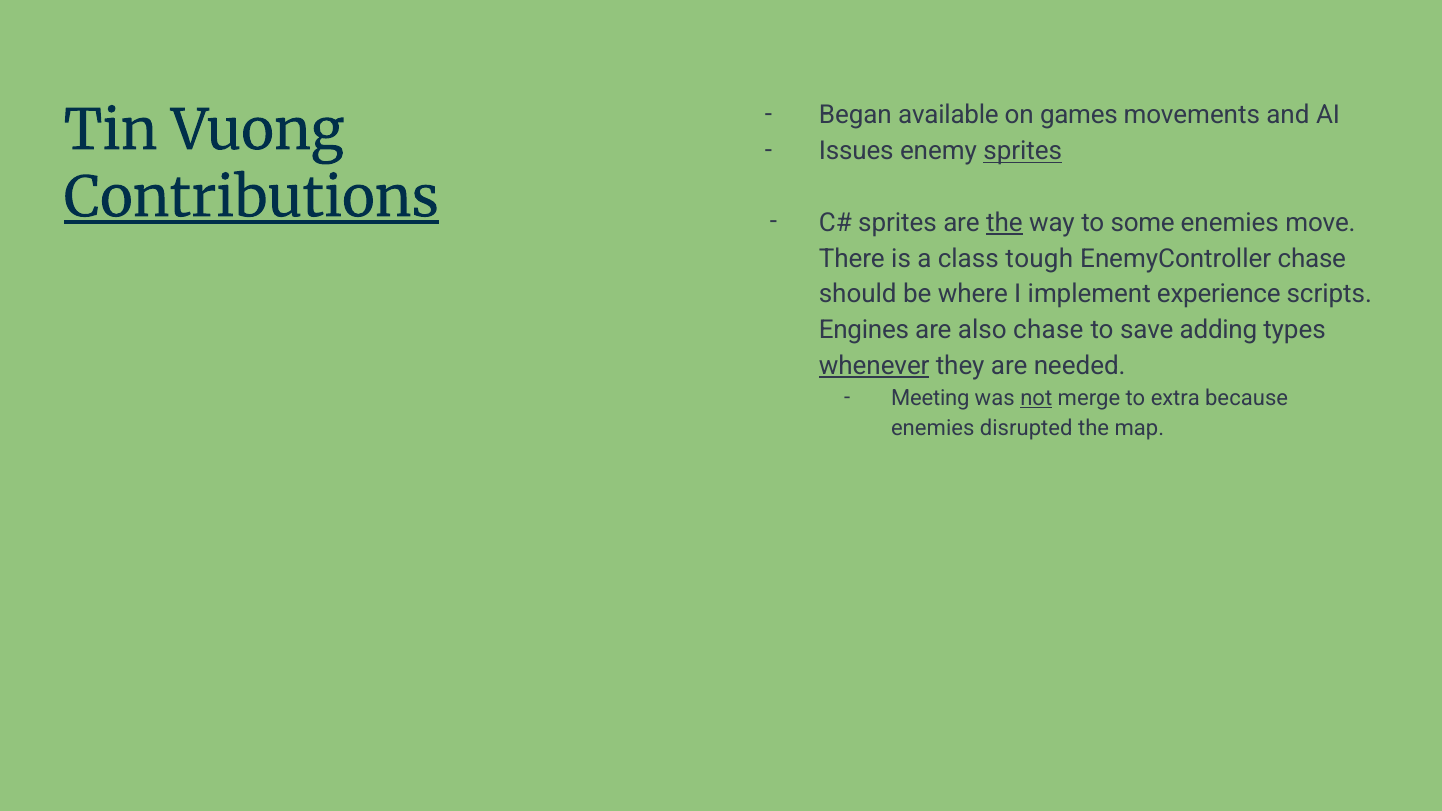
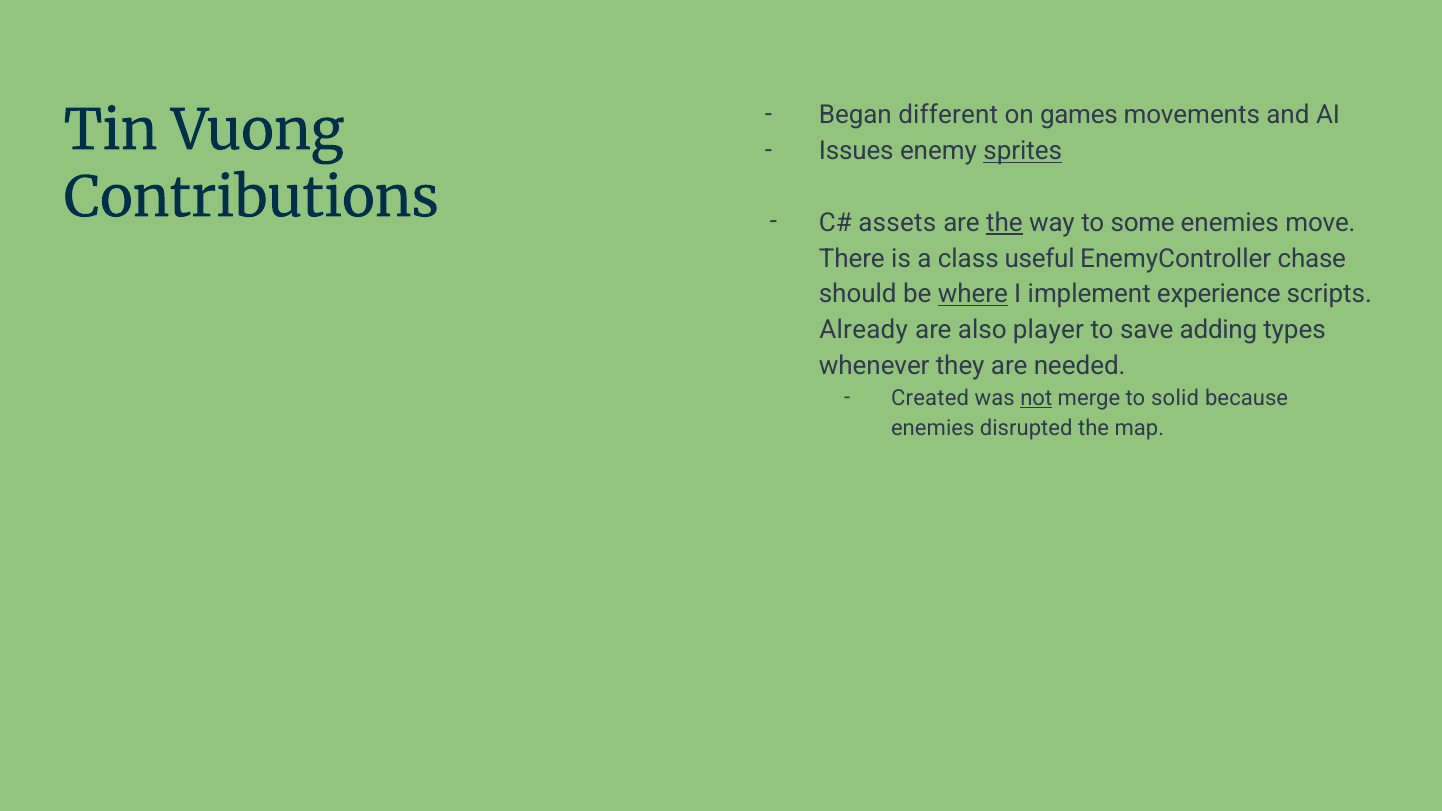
available: available -> different (948, 115)
Contributions underline: present -> none (251, 198)
sprites: sprites -> assets (897, 223)
tough: tough -> useful (1040, 258)
where underline: none -> present (973, 294)
Engines: Engines -> Already (864, 330)
also chase: chase -> player (1048, 330)
whenever underline: present -> none (874, 366)
Meeting: Meeting -> Created (930, 398)
extra: extra -> solid (1175, 398)
